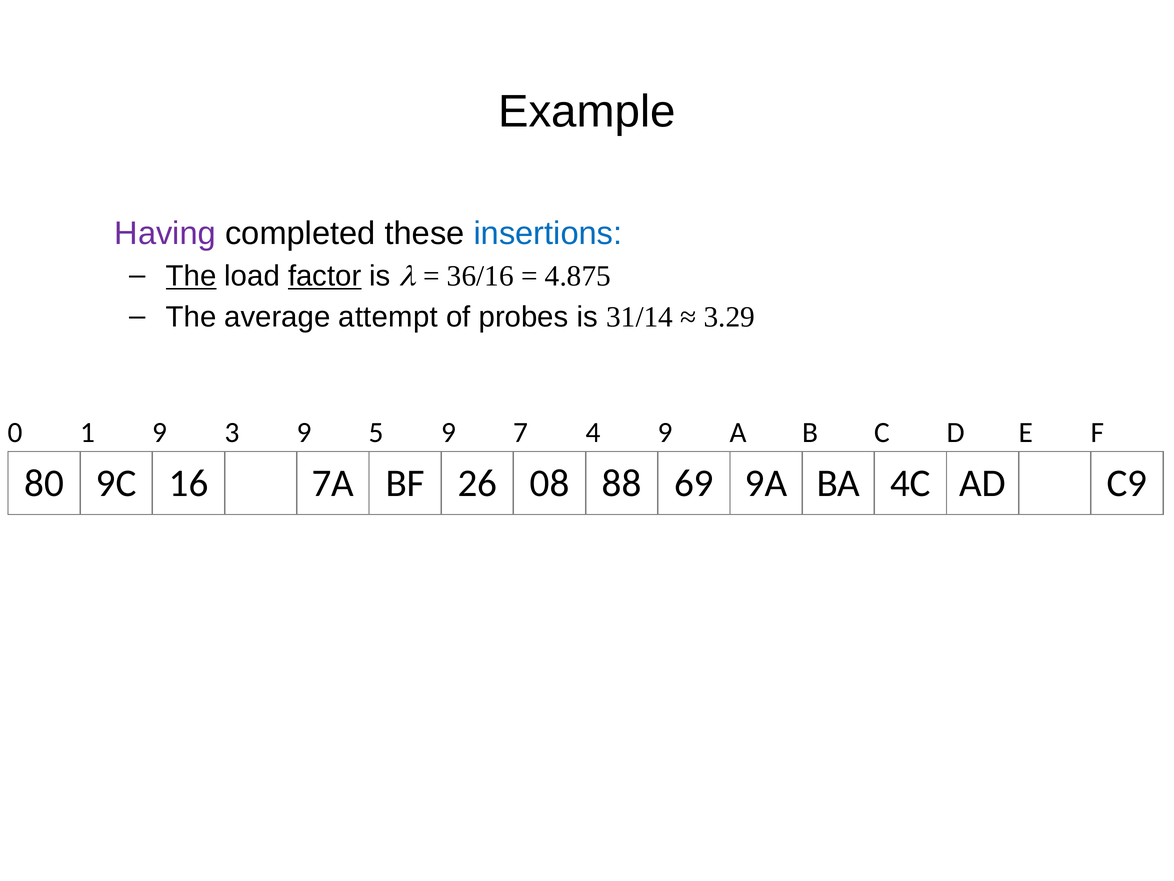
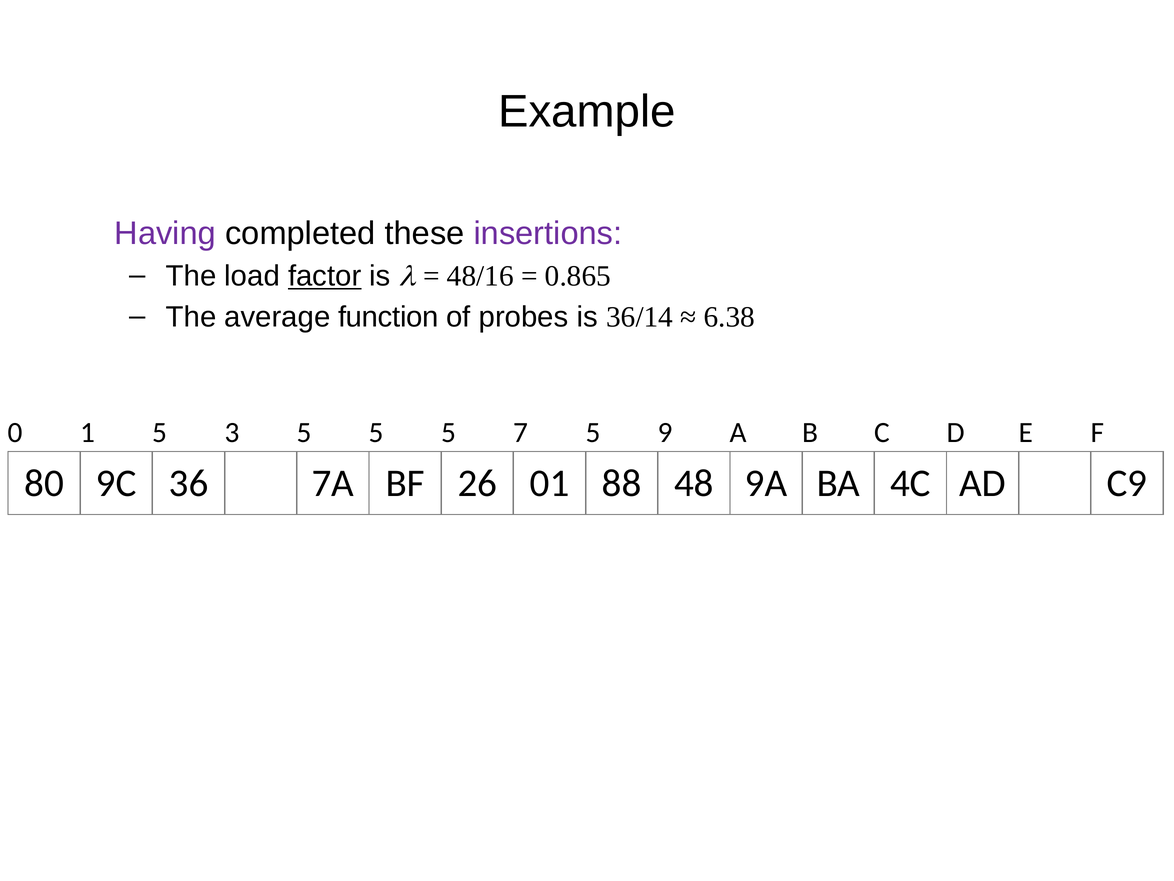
insertions colour: blue -> purple (548, 233)
The underline: present -> none (191, 276)
36/16: 36/16 -> 48/16 (480, 276)
4.875: 4.875 -> 0.865 (578, 276)
attempt: attempt -> function (388, 317)
31/14: 31/14 -> 36/14 (640, 317)
3.29: 3.29 -> 6.38 (729, 317)
1 9: 9 -> 5 (160, 432)
3 9: 9 -> 5 (304, 432)
9: 9 -> 5 (449, 432)
7 4: 4 -> 5 (593, 432)
16: 16 -> 36 (189, 483)
08: 08 -> 01 (550, 483)
69: 69 -> 48 (694, 483)
